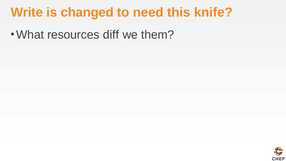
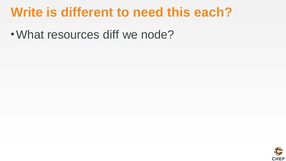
changed: changed -> different (87, 12)
knife: knife -> each (213, 12)
them: them -> node (158, 35)
